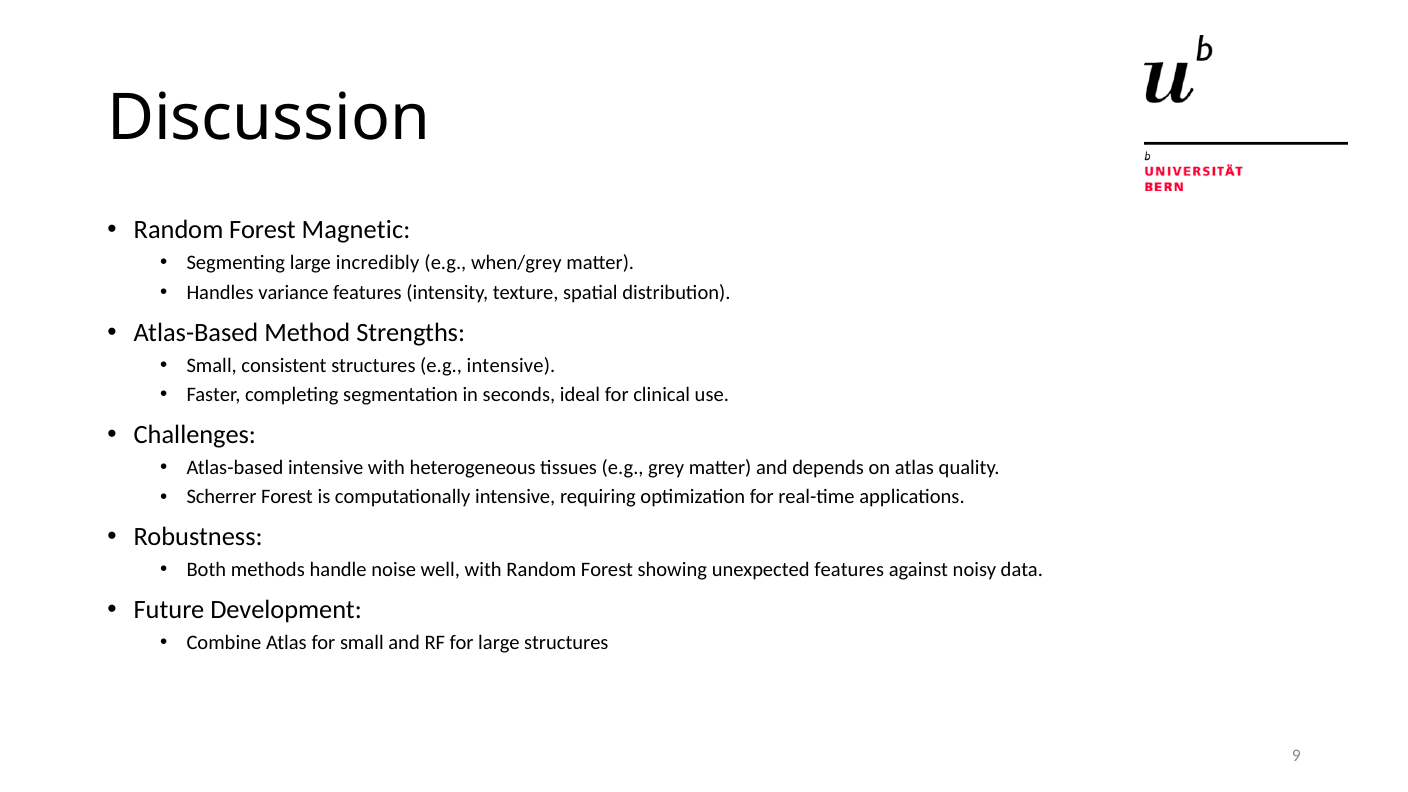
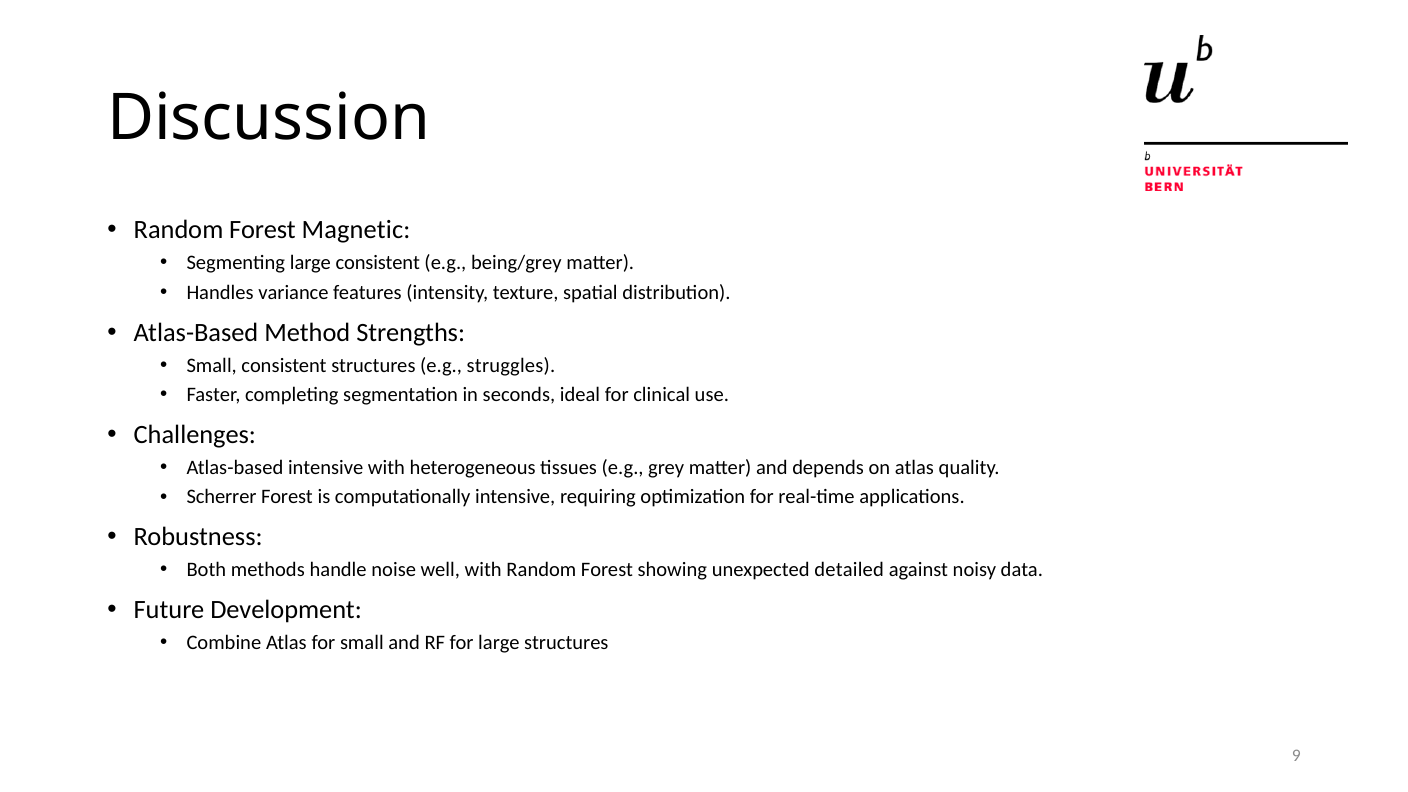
large incredibly: incredibly -> consistent (378, 263)
when/grey: when/grey -> being/grey (516, 263)
e.g intensive: intensive -> struggles (511, 365)
unexpected features: features -> detailed (849, 570)
